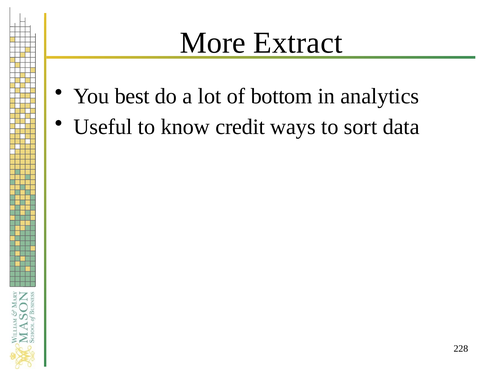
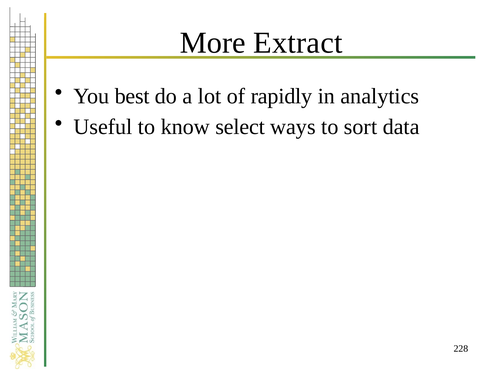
bottom: bottom -> rapidly (282, 96)
credit: credit -> select (240, 127)
